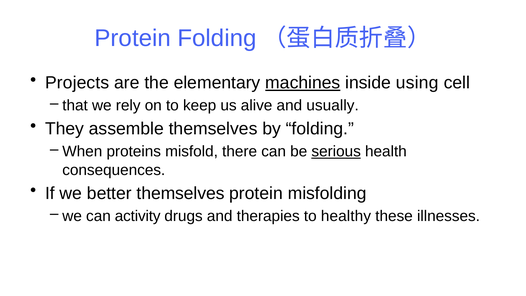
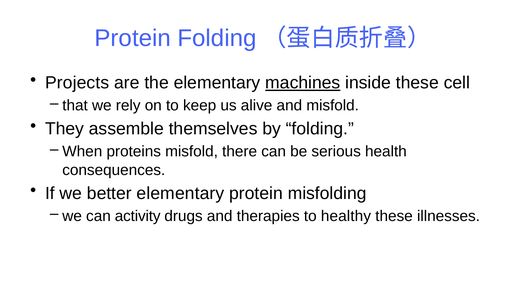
inside using: using -> these (417, 83)
and usually: usually -> misfold (333, 105)
serious underline: present -> none (336, 151)
better themselves: themselves -> elementary (180, 193)
